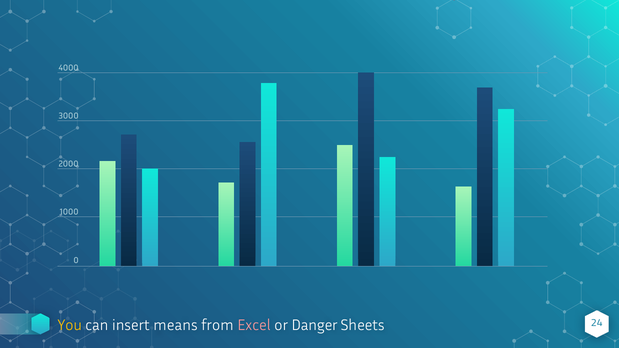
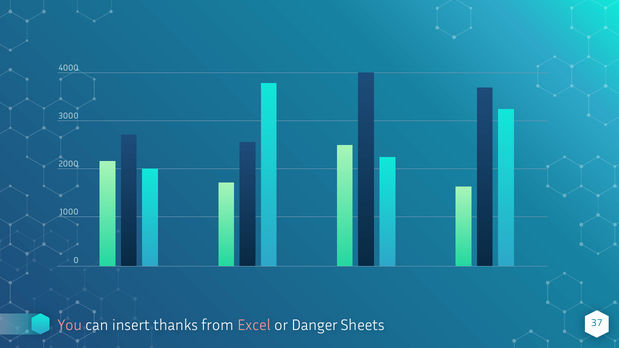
You colour: yellow -> pink (70, 325)
means: means -> thanks (176, 325)
24: 24 -> 37 (597, 323)
